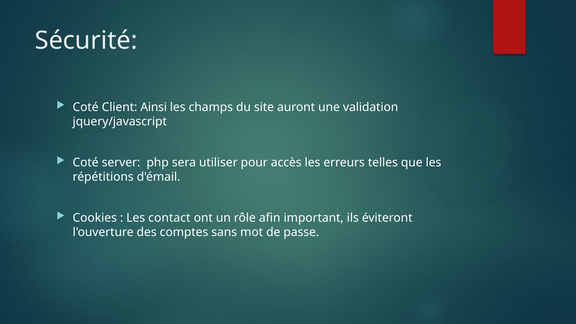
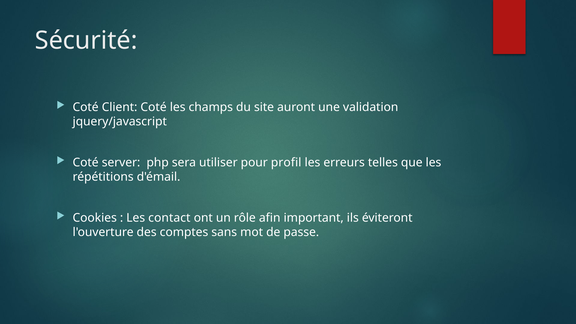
Client Ainsi: Ainsi -> Coté (154, 107)
accès: accès -> profil (286, 162)
